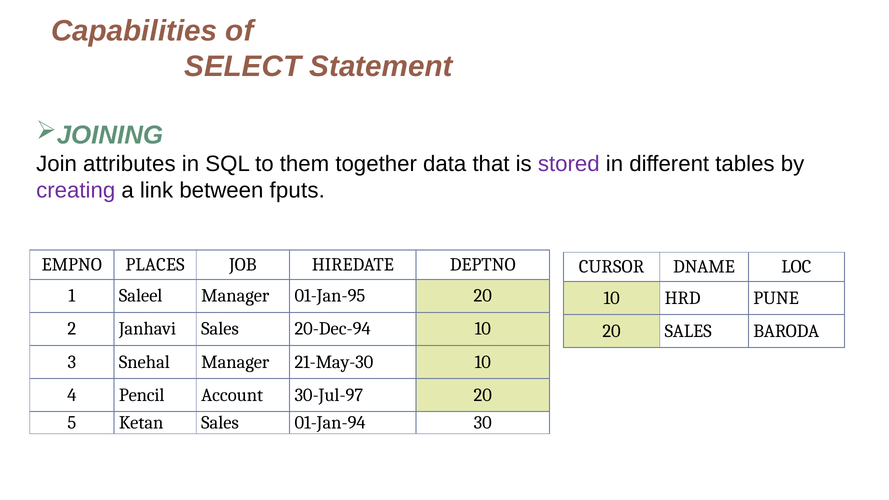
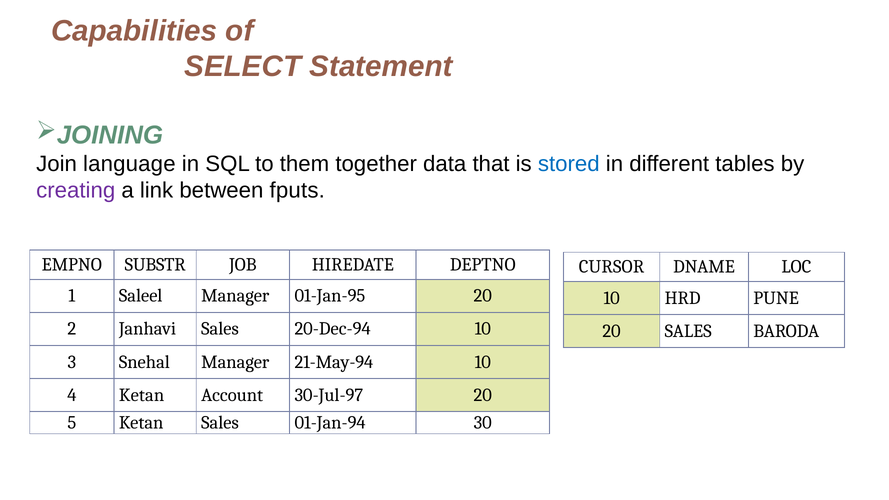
attributes: attributes -> language (129, 164)
stored colour: purple -> blue (569, 164)
PLACES: PLACES -> SUBSTR (155, 265)
21-May-30: 21-May-30 -> 21-May-94 (334, 362)
4 Pencil: Pencil -> Ketan (142, 395)
